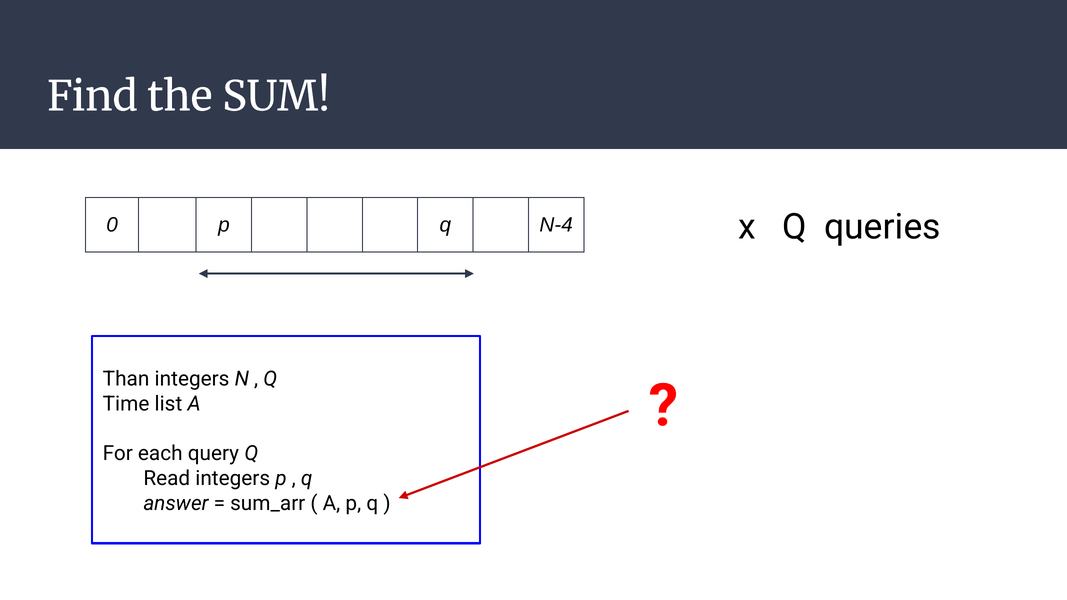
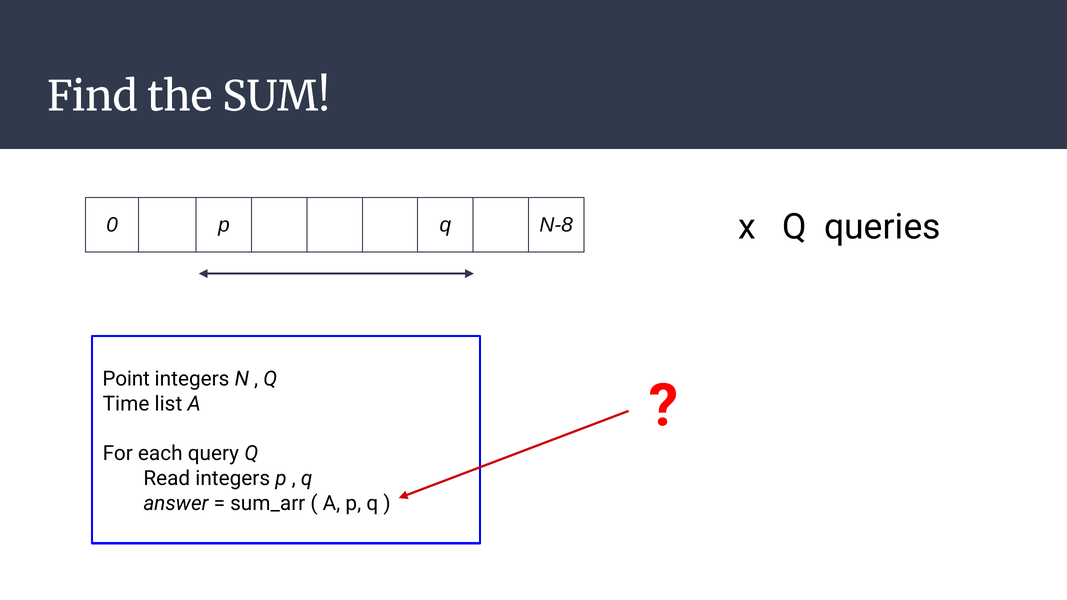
N-4: N-4 -> N-8 (556, 225)
Than: Than -> Point (126, 379)
